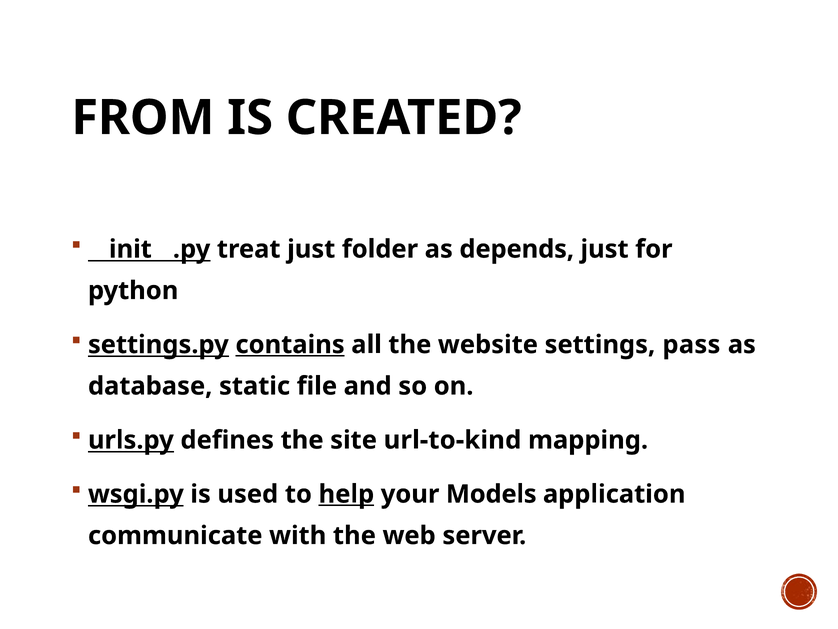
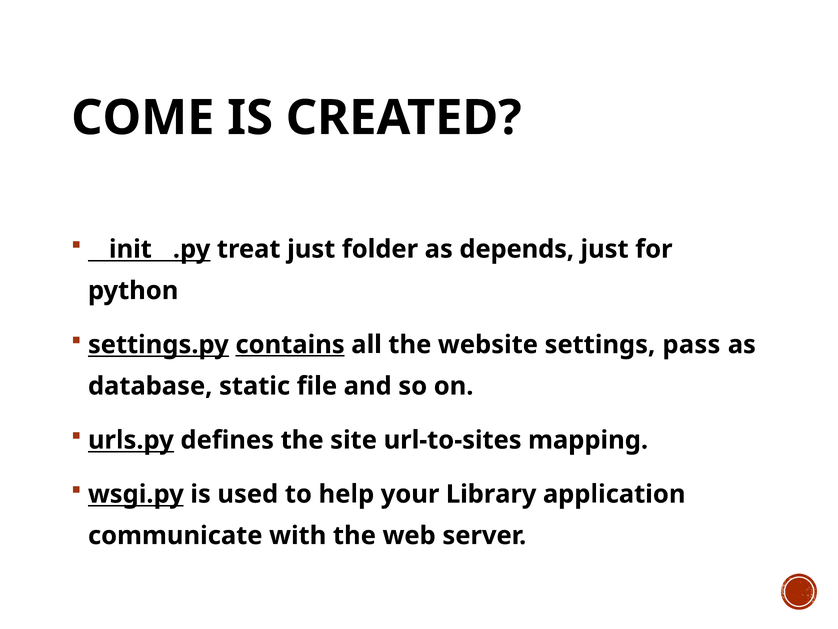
FROM: FROM -> COME (143, 118)
url-to-kind: url-to-kind -> url-to-sites (453, 440)
help underline: present -> none (346, 494)
Models: Models -> Library (491, 494)
